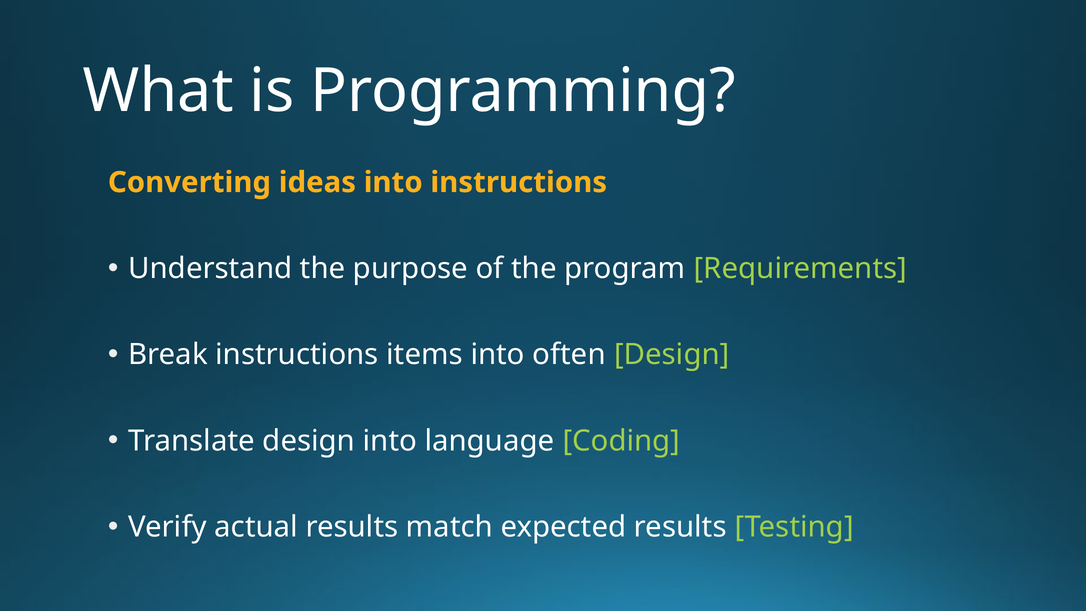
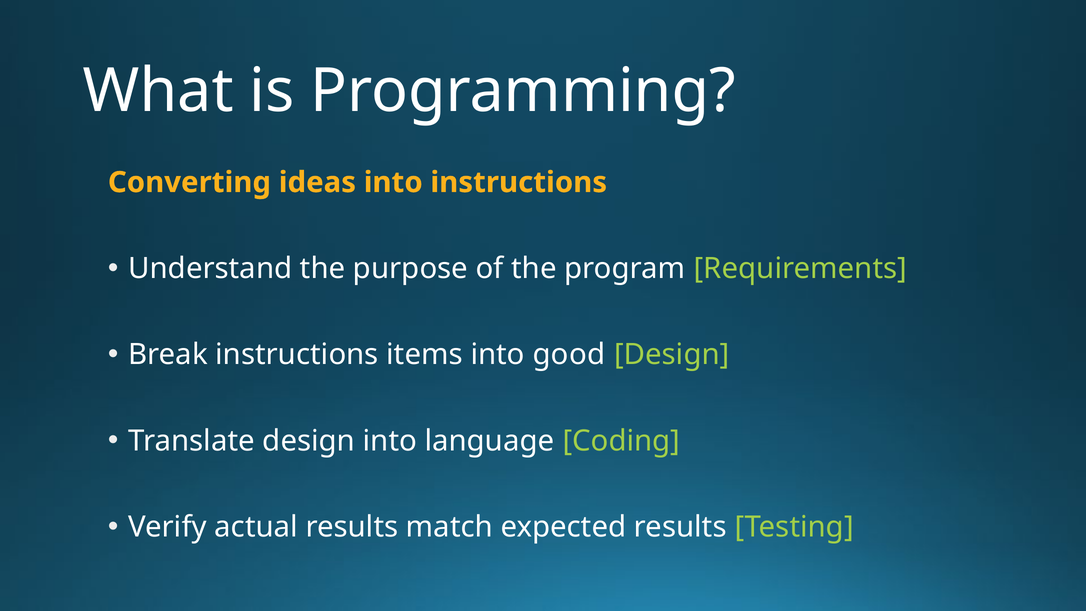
often: often -> good (569, 355)
